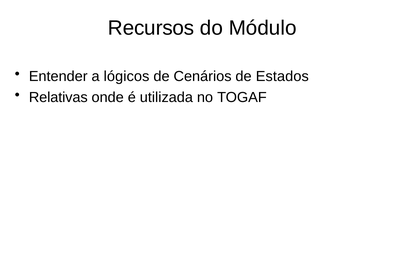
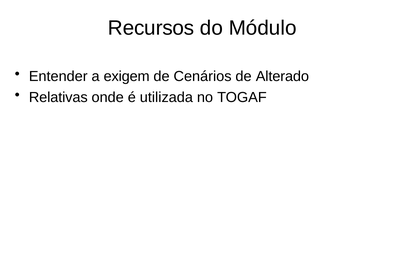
lógicos: lógicos -> exigem (127, 76)
Estados: Estados -> Alterado (282, 76)
